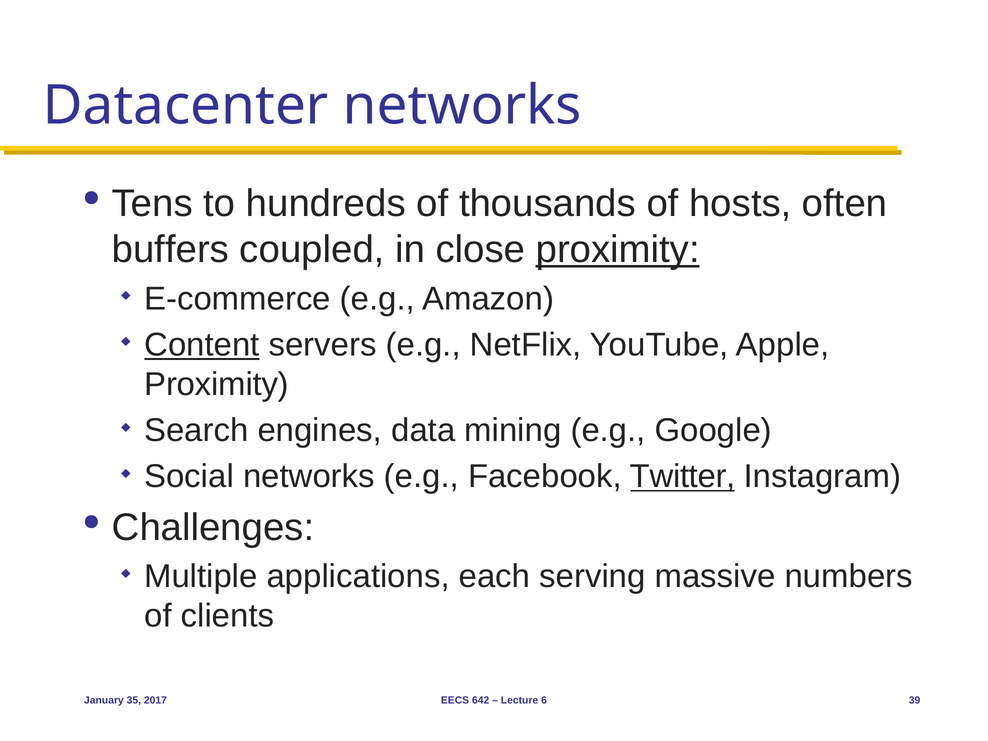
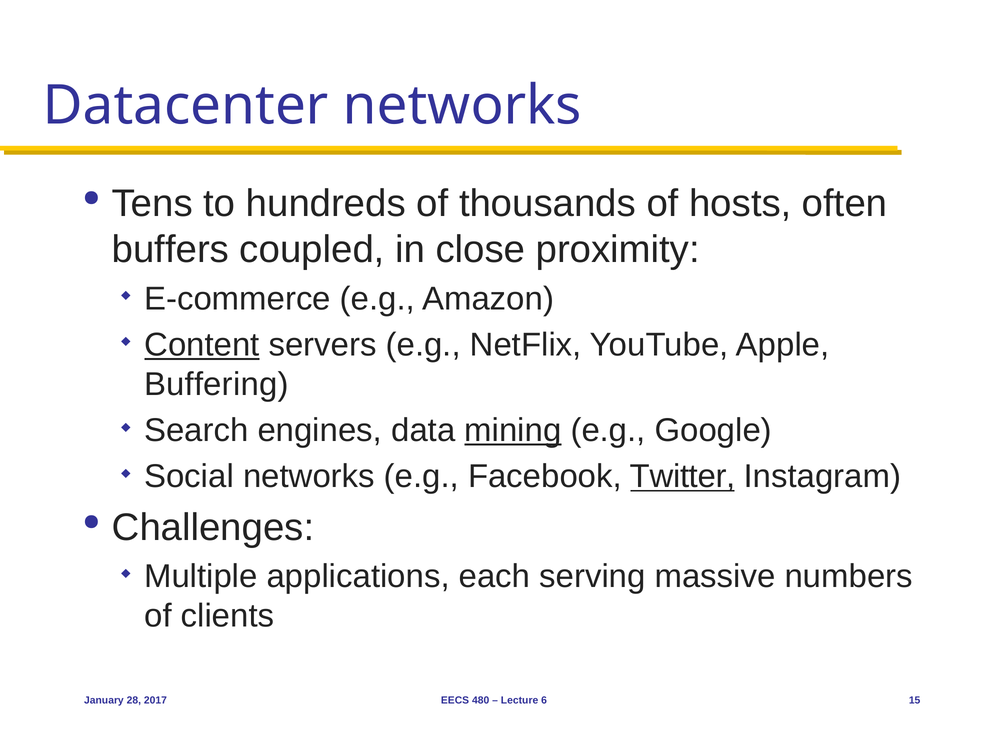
proximity underline: present -> none (618, 250)
Proximity: Proximity -> Buffering (216, 384)
mining underline: none -> present (513, 430)
35: 35 -> 28 (134, 701)
642: 642 -> 480 (481, 701)
39: 39 -> 15 (915, 701)
